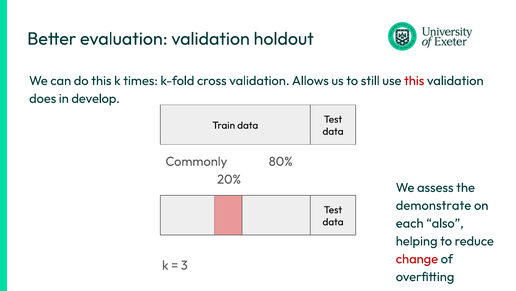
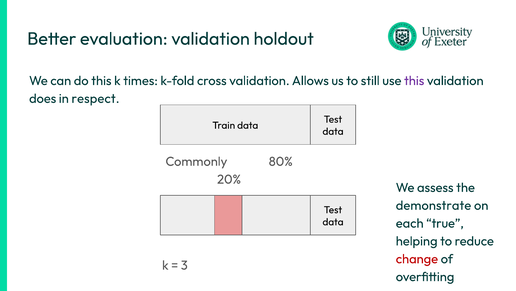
this colour: red -> purple (414, 81)
develop: develop -> respect (96, 98)
also: also -> true (445, 223)
